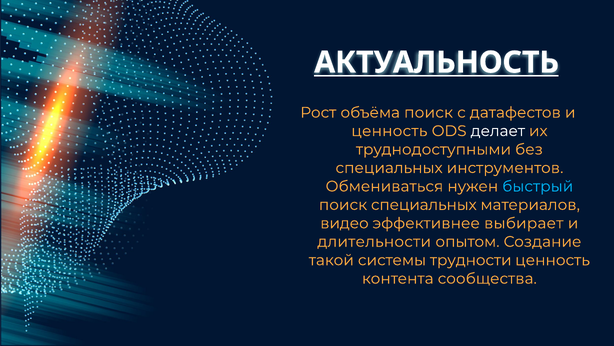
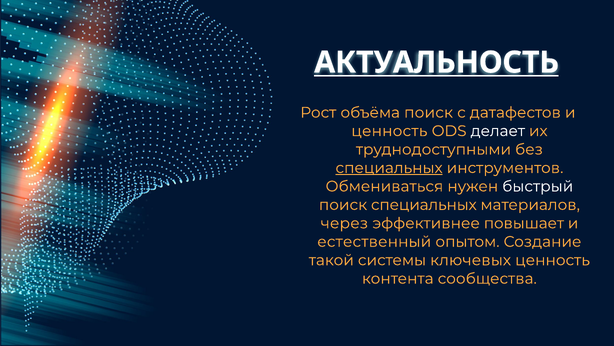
специальных underline: none -> present (389, 168)
быстрый colour: light blue -> white (538, 186)
видео: видео -> через (344, 223)
выбирает: выбирает -> повышает (524, 223)
длительности: длительности -> естественный (374, 241)
трудности: трудности -> ключевых (471, 260)
